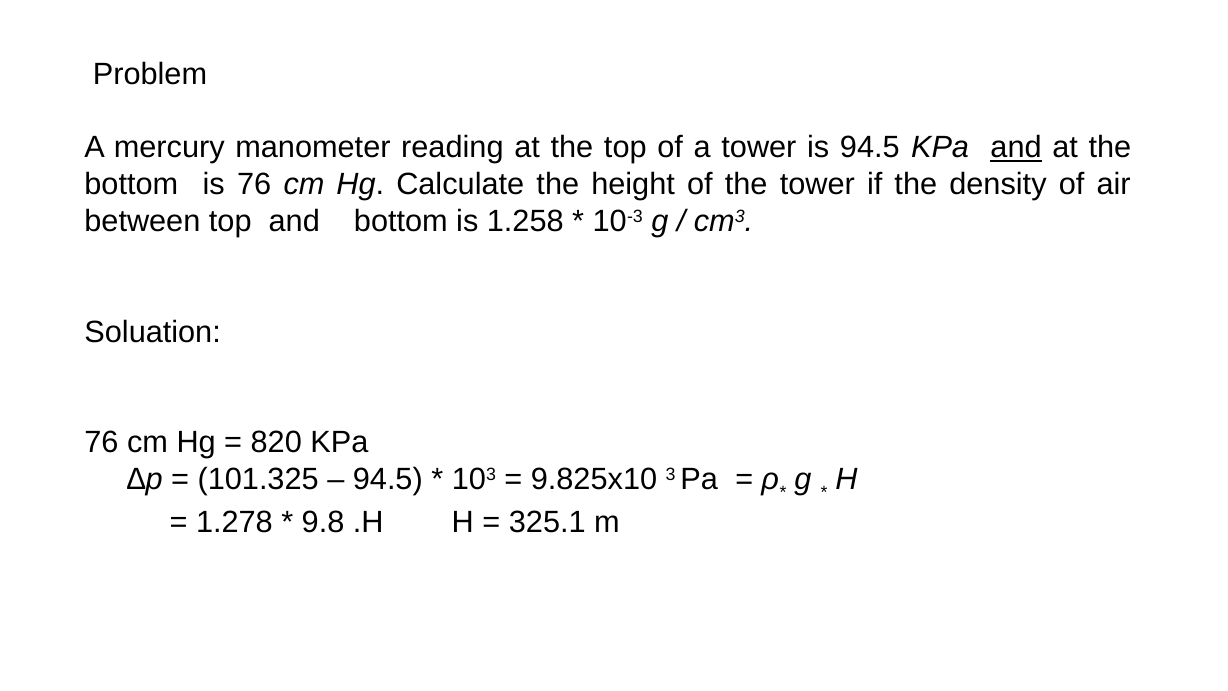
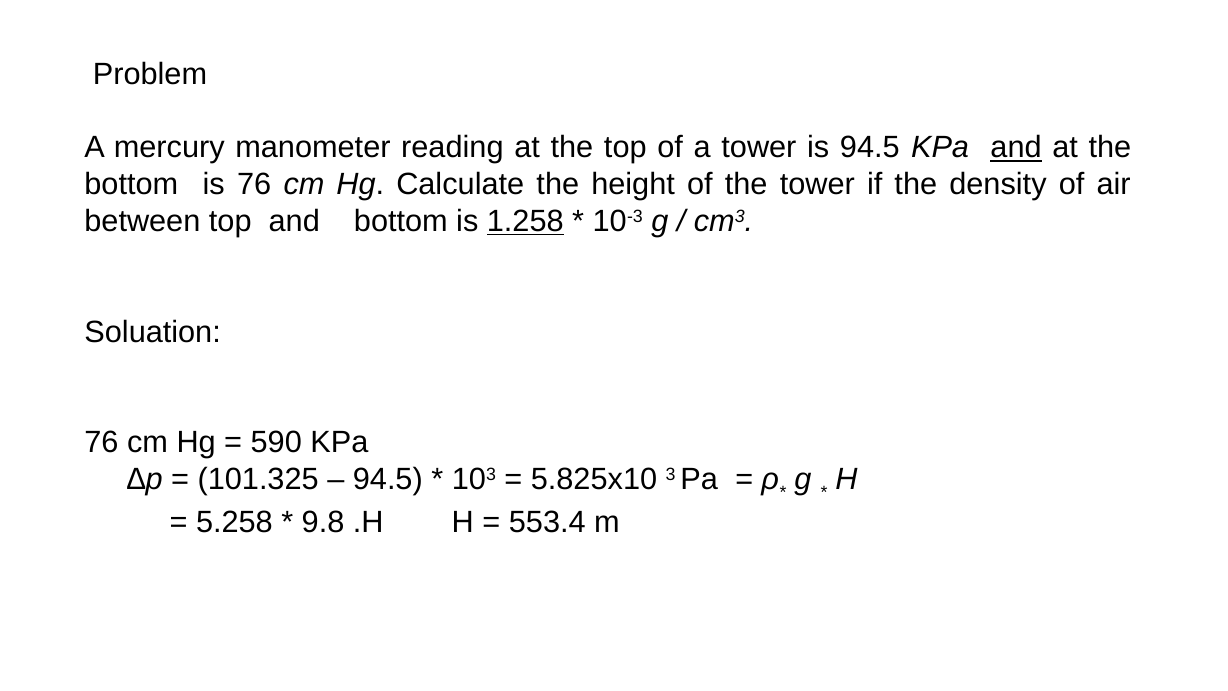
1.258 underline: none -> present (525, 221)
820: 820 -> 590 (276, 442)
9.825x10: 9.825x10 -> 5.825x10 (594, 479)
1.278: 1.278 -> 5.258 (234, 523)
325.1: 325.1 -> 553.4 (547, 523)
